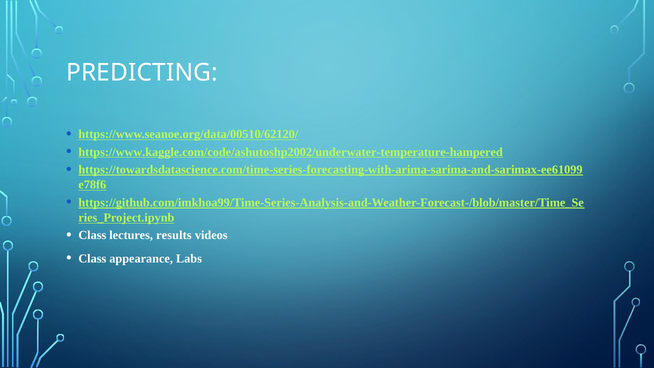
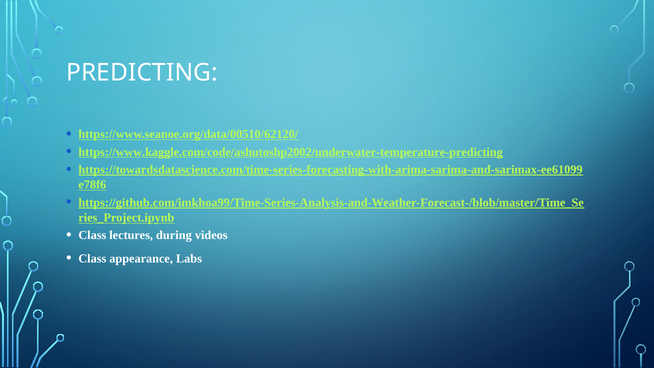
https://www.kaggle.com/code/ashutoshp2002/underwater-temperature-hampered: https://www.kaggle.com/code/ashutoshp2002/underwater-temperature-hampered -> https://www.kaggle.com/code/ashutoshp2002/underwater-temperature-predicting (291, 152)
results: results -> during (174, 235)
